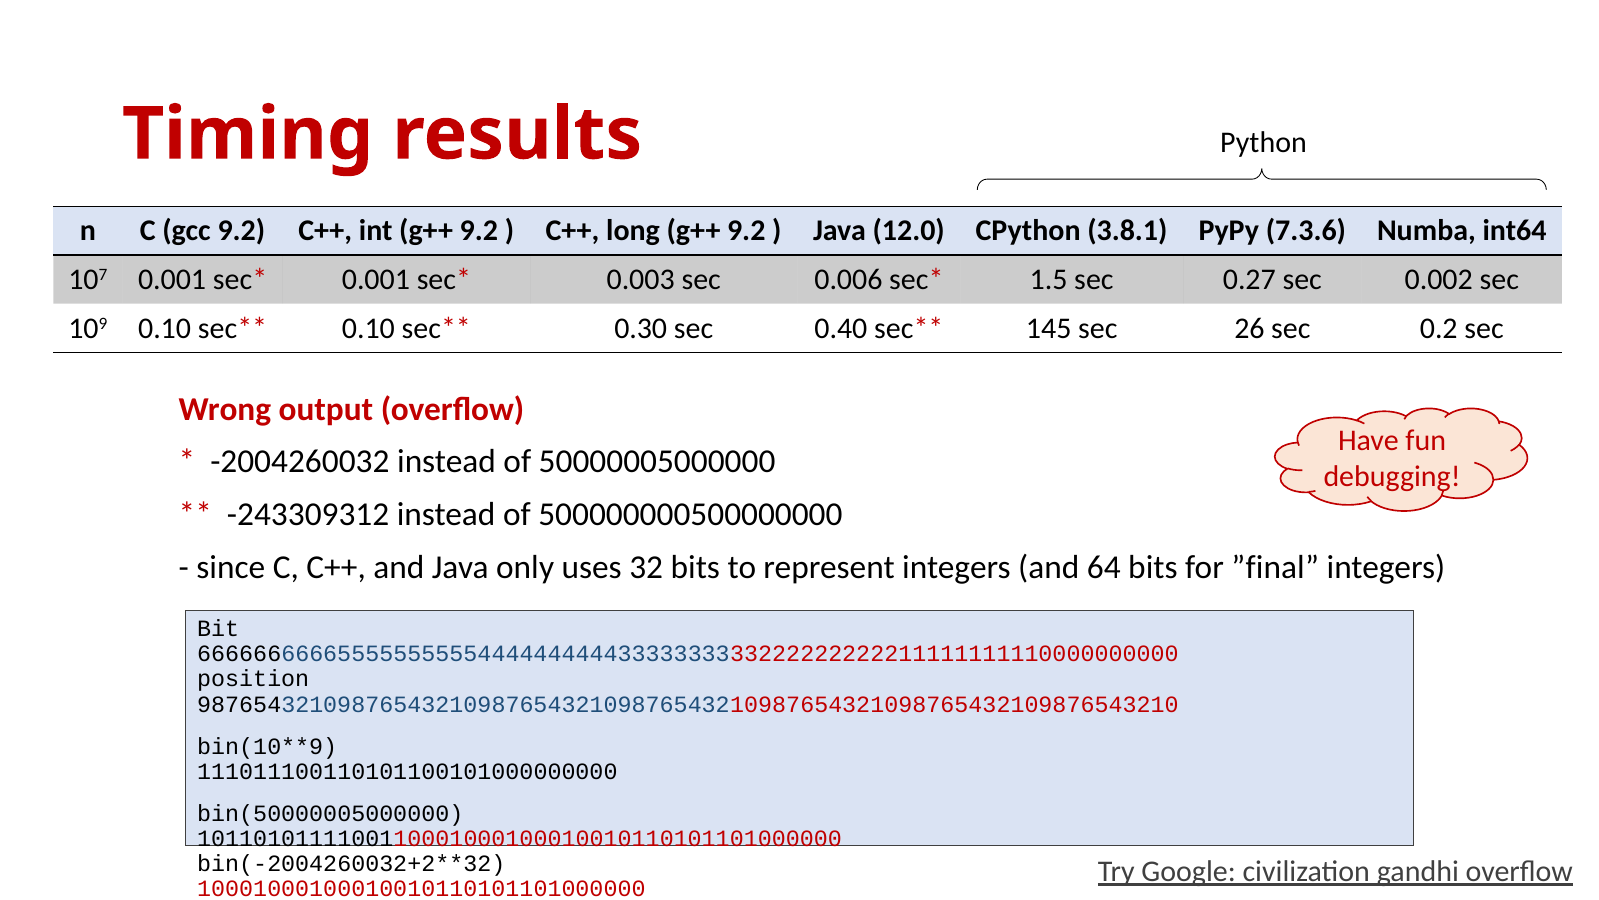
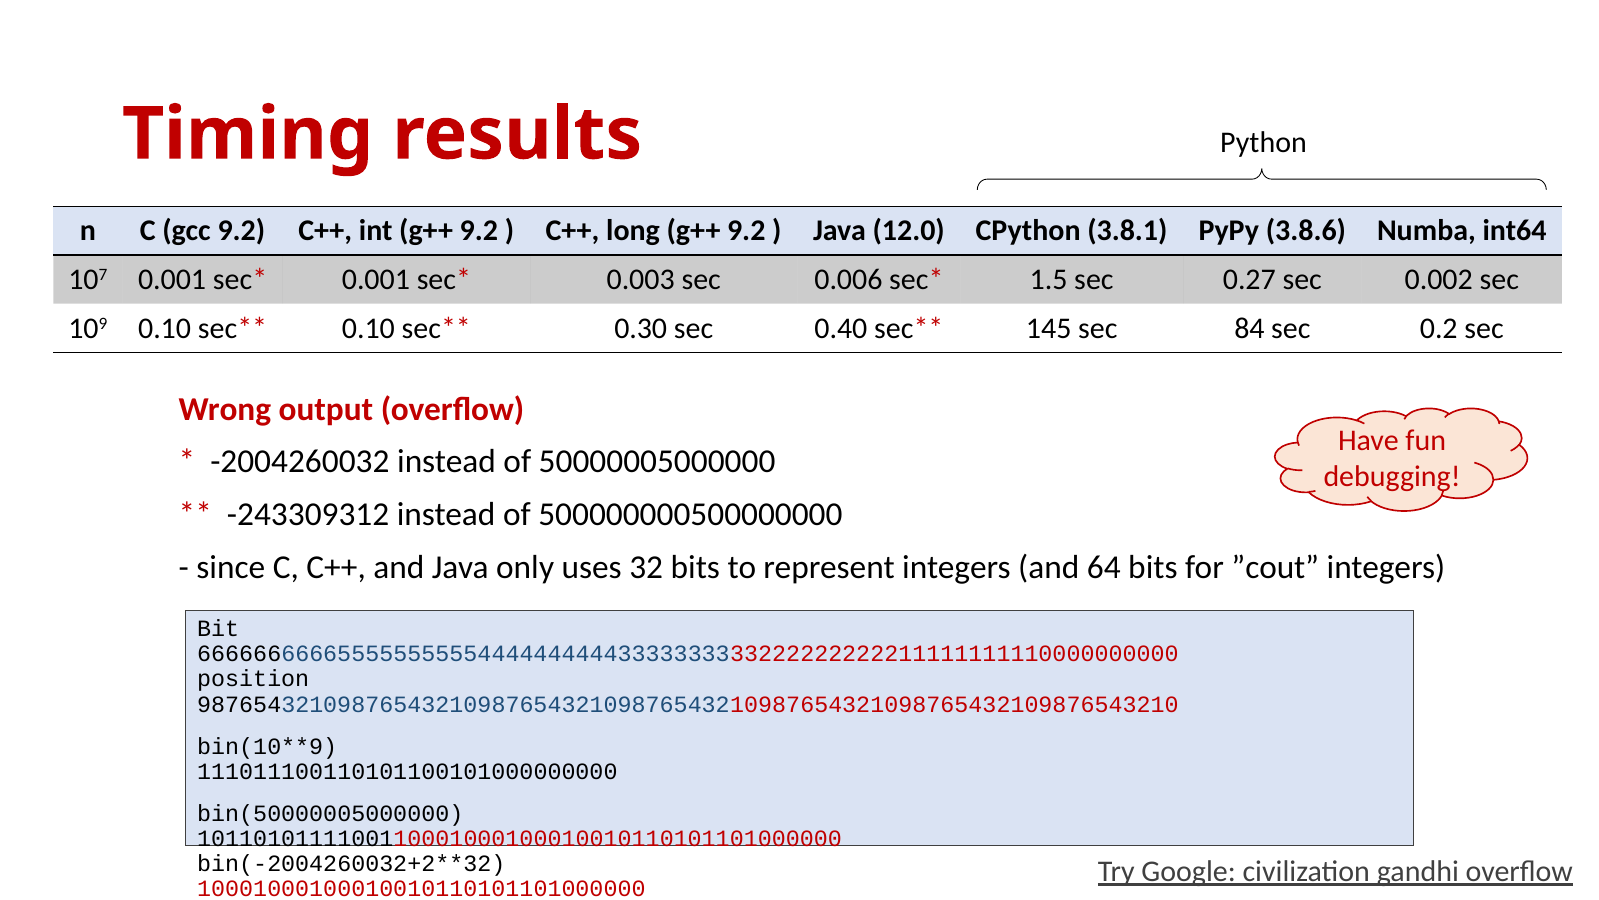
7.3.6: 7.3.6 -> 3.8.6 (1306, 231)
26: 26 -> 84 (1249, 328)
”final: ”final -> ”cout (1275, 567)
